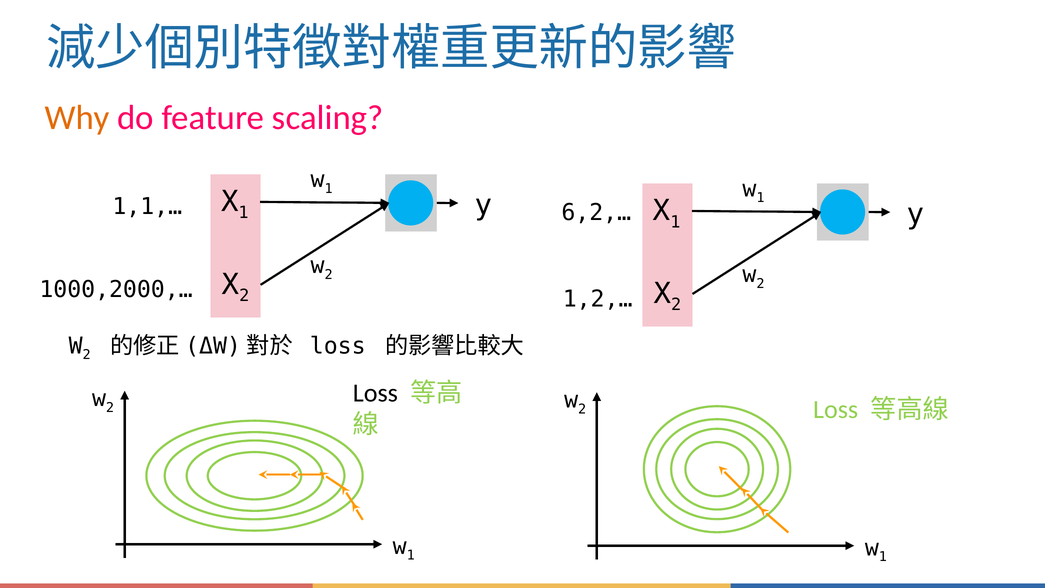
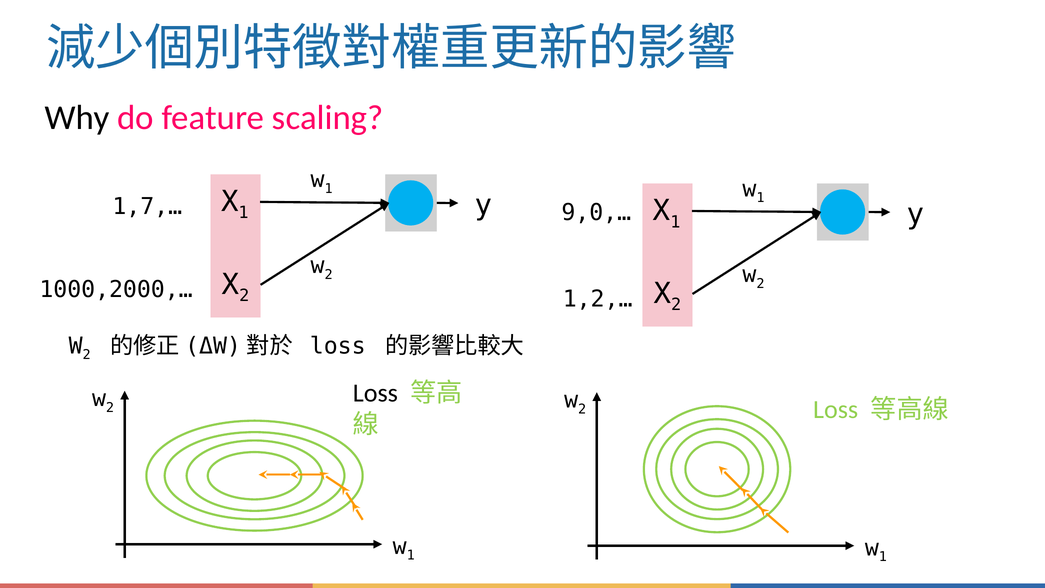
Why colour: orange -> black (77, 118)
1,1,…: 1,1,… -> 1,7,… (147, 207)
6,2,…: 6,2,… -> 9,0,… (596, 213)
